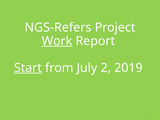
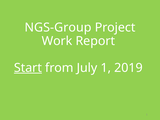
NGS-Refers: NGS-Refers -> NGS-Group (58, 27)
Work underline: present -> none (57, 41)
July 2: 2 -> 1 (106, 68)
